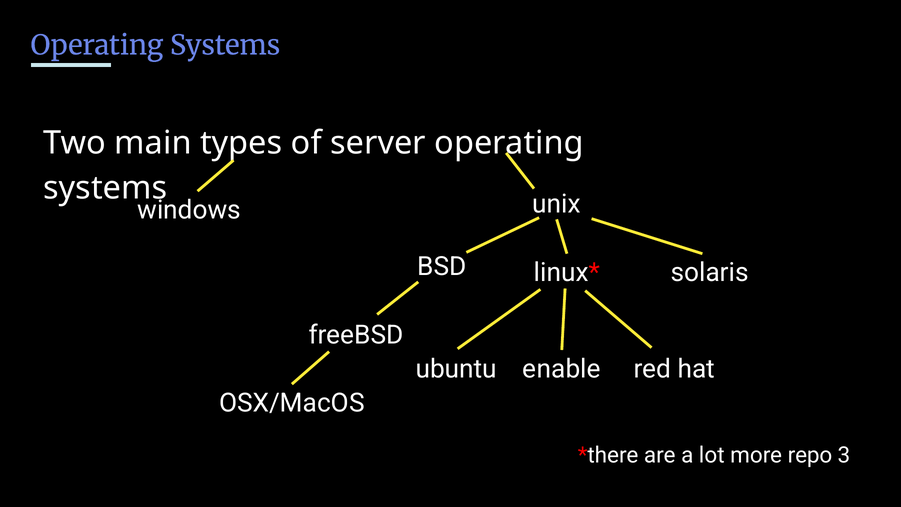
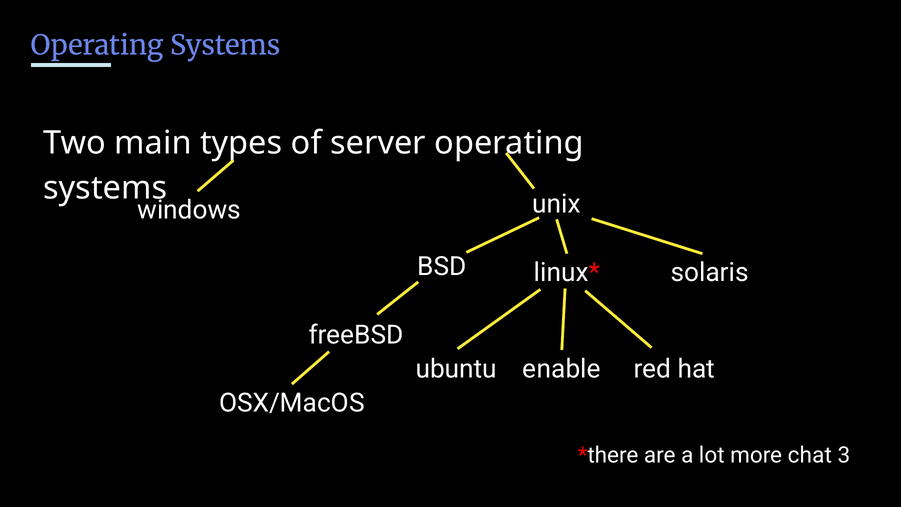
repo: repo -> chat (810, 455)
